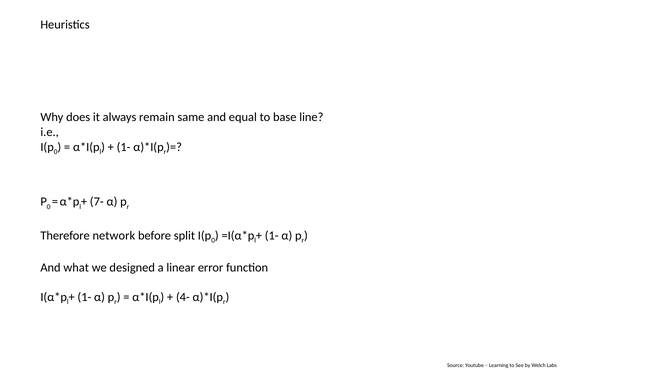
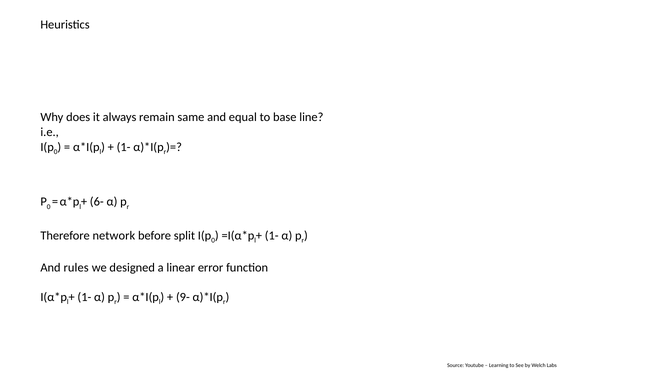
7-: 7- -> 6- (97, 202)
what: what -> rules (76, 268)
4-: 4- -> 9- (183, 298)
